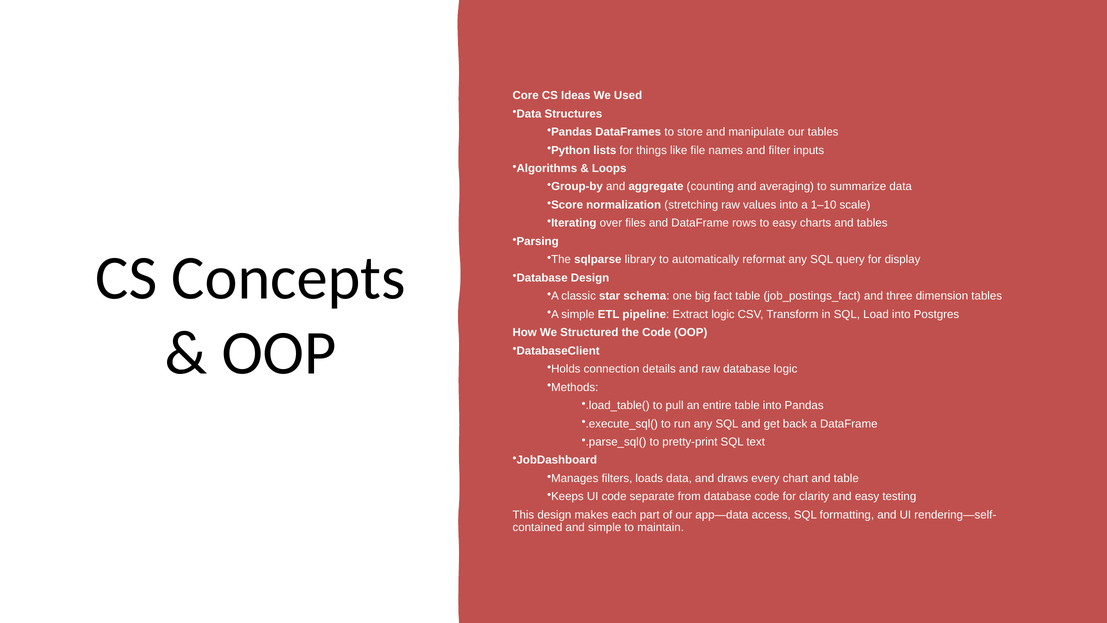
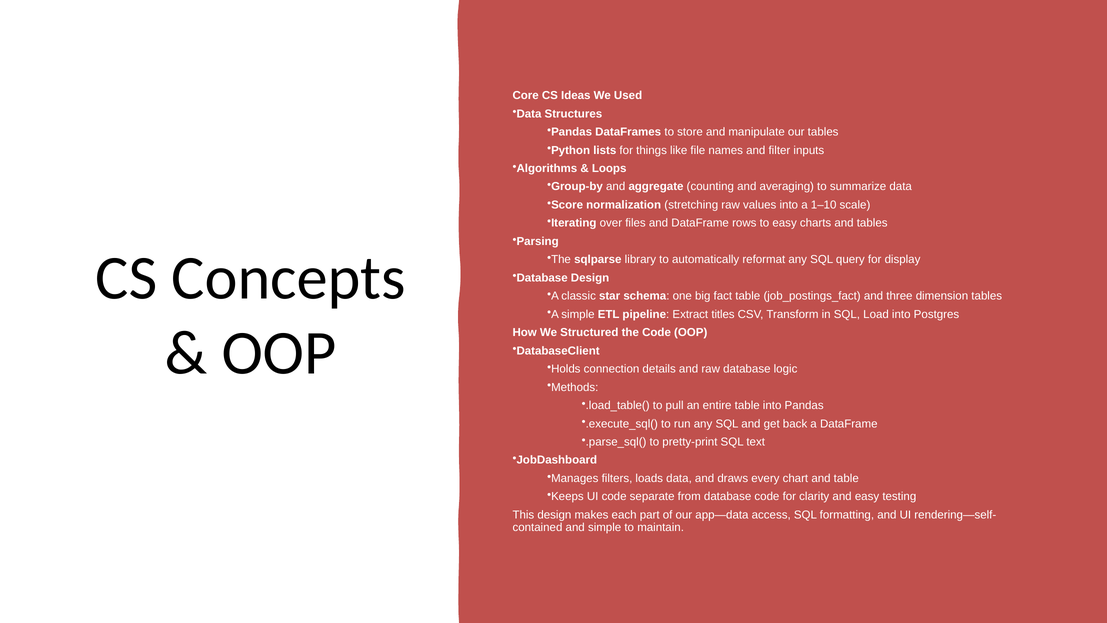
Extract logic: logic -> titles (723, 314)
